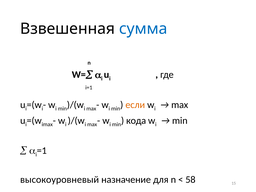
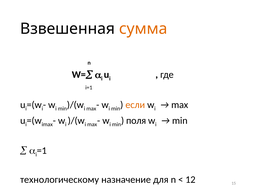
сумма colour: blue -> orange (143, 29)
кода: кода -> поля (136, 121)
высокоуровневый: высокоуровневый -> технологическому (60, 180)
58: 58 -> 12 (190, 180)
